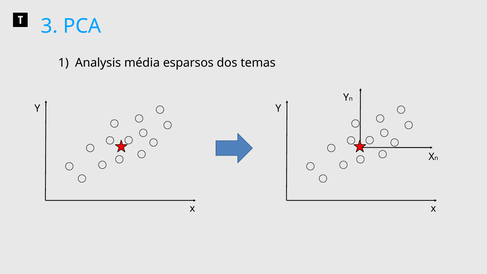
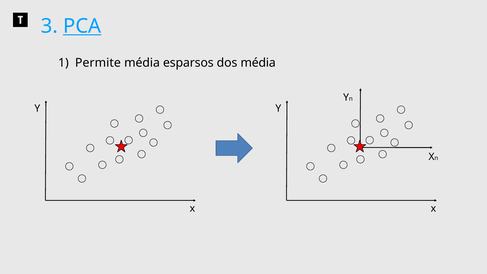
PCA underline: none -> present (82, 26)
Analysis: Analysis -> Permite (98, 63)
dos temas: temas -> média (258, 63)
